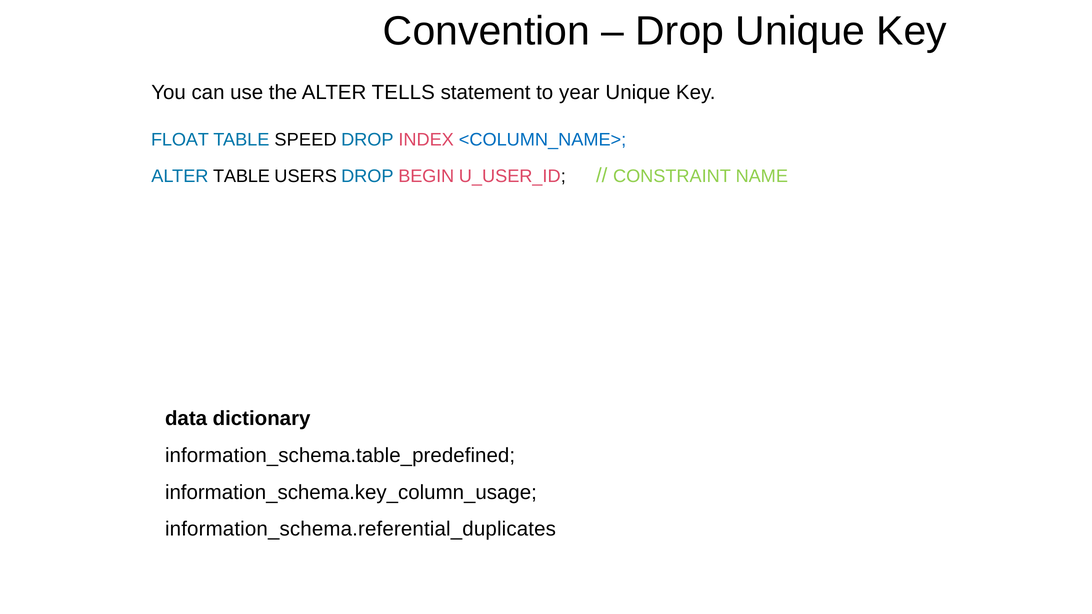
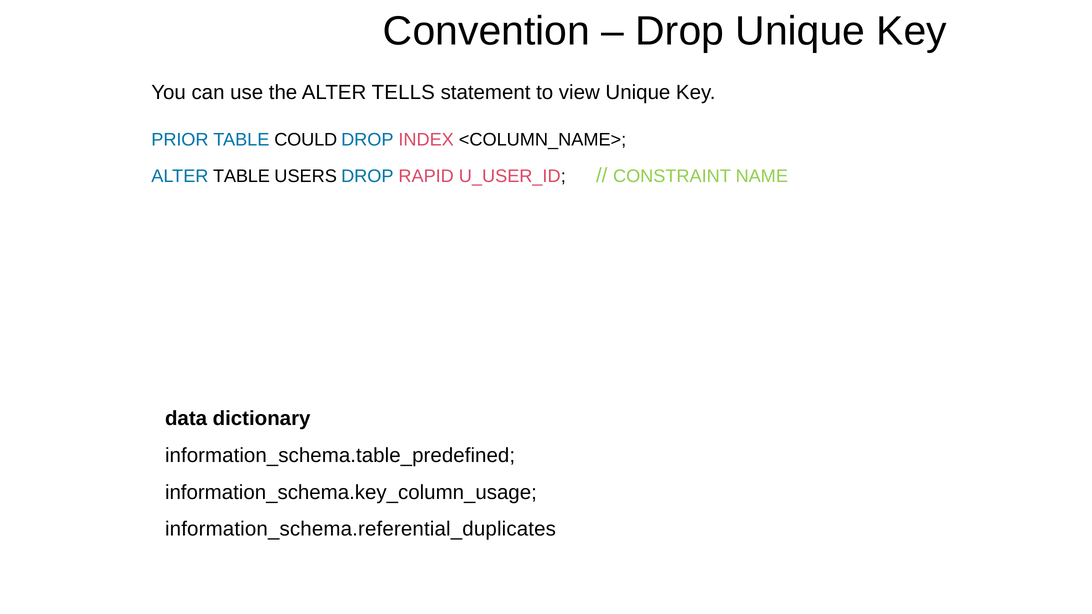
year: year -> view (579, 93)
FLOAT: FLOAT -> PRIOR (180, 140)
SPEED: SPEED -> COULD (306, 140)
<COLUMN_NAME> colour: blue -> black (543, 140)
BEGIN: BEGIN -> RAPID (426, 176)
